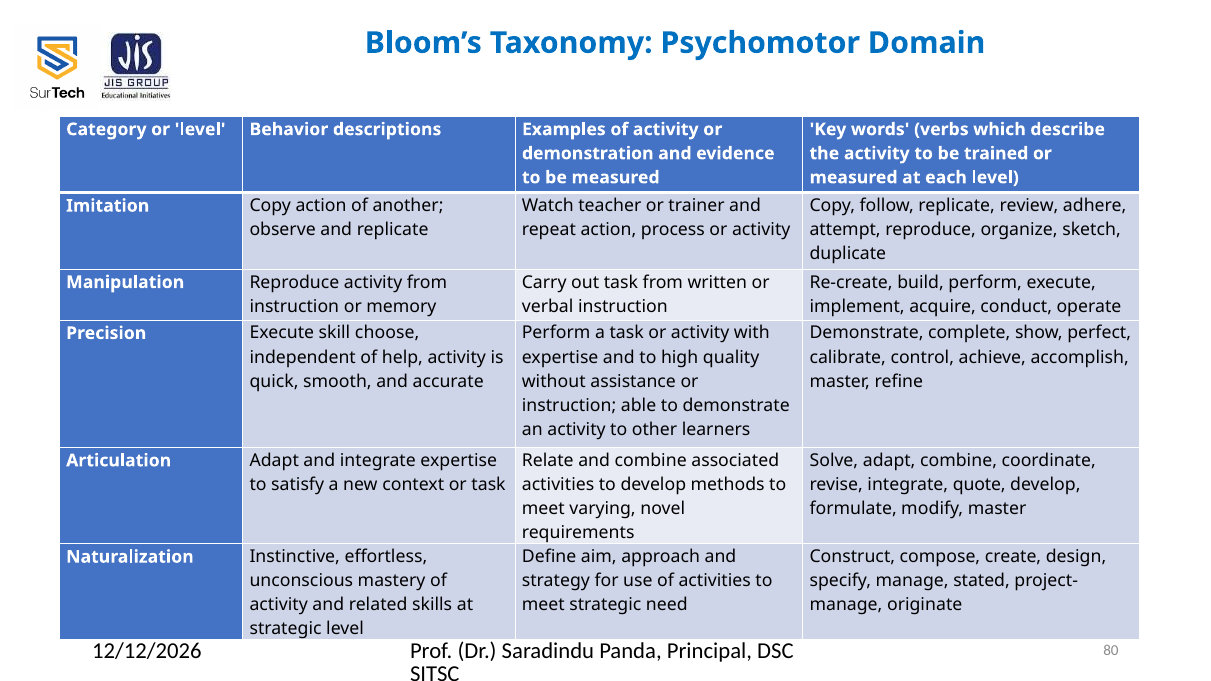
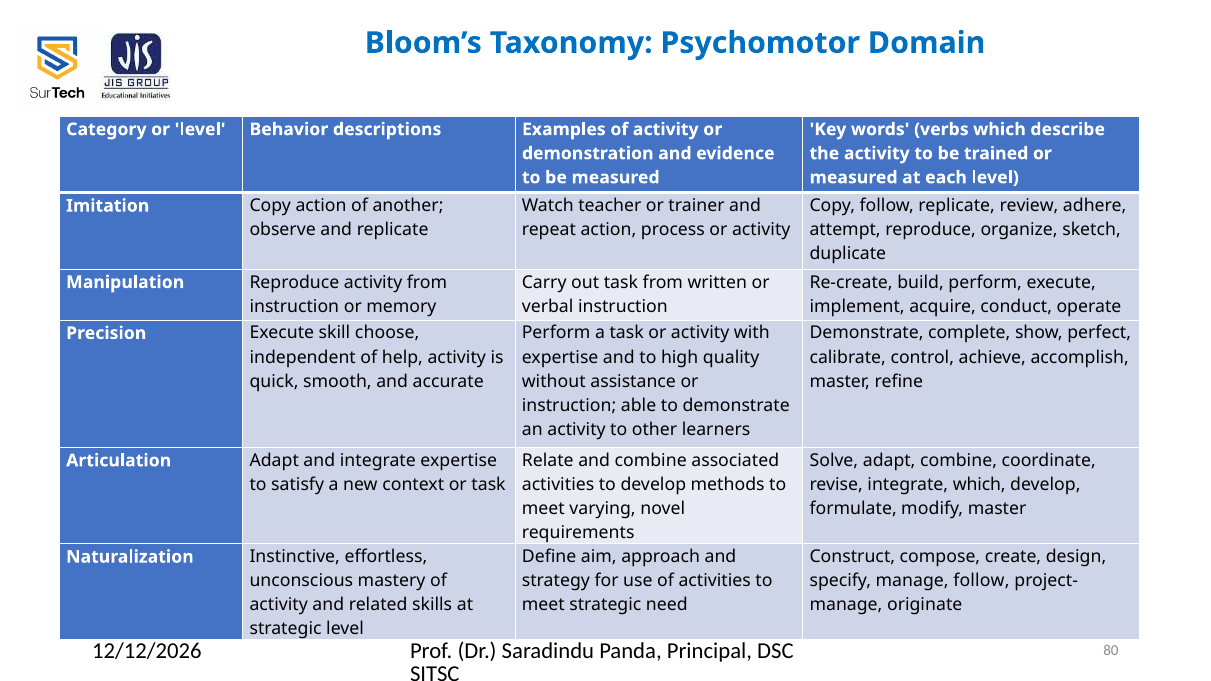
integrate quote: quote -> which (979, 485)
manage stated: stated -> follow (981, 581)
